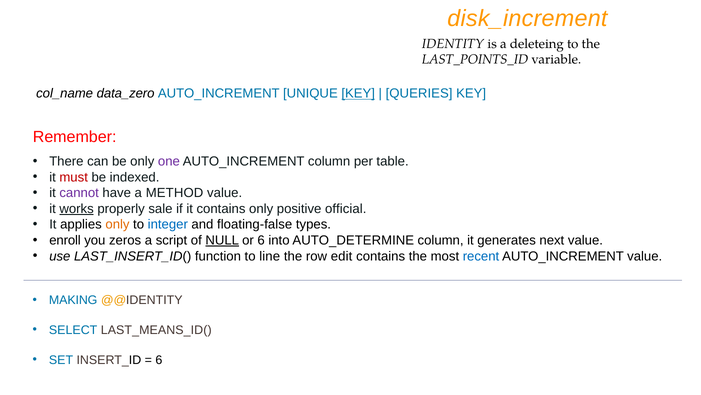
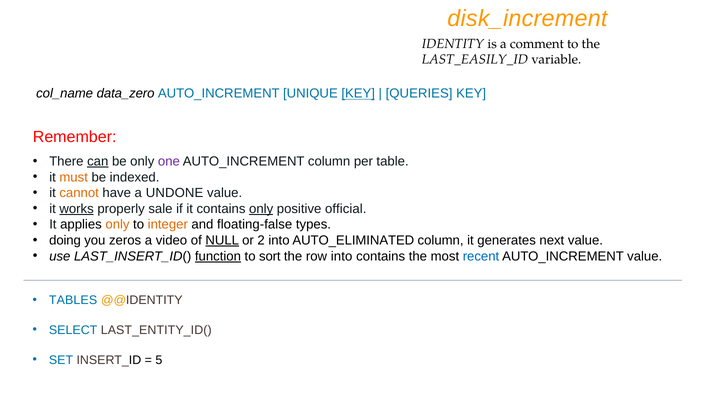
deleteing: deleteing -> comment (537, 44)
LAST_POINTS_ID: LAST_POINTS_ID -> LAST_EASILY_ID (475, 59)
can underline: none -> present (98, 161)
must colour: red -> orange (74, 177)
cannot colour: purple -> orange (79, 193)
METHOD: METHOD -> UNDONE (175, 193)
only underline: none -> present (261, 208)
integer colour: blue -> orange (168, 224)
enroll: enroll -> doing (65, 240)
script: script -> video (171, 240)
or 6: 6 -> 2 (261, 240)
AUTO_DETERMINE: AUTO_DETERMINE -> AUTO_ELIMINATED (353, 240)
function underline: none -> present (218, 256)
line: line -> sort (270, 256)
row edit: edit -> into (342, 256)
MAKING: MAKING -> TABLES (73, 300)
LAST_MEANS_ID(: LAST_MEANS_ID( -> LAST_ENTITY_ID( (156, 329)
6: 6 -> 5 (159, 359)
